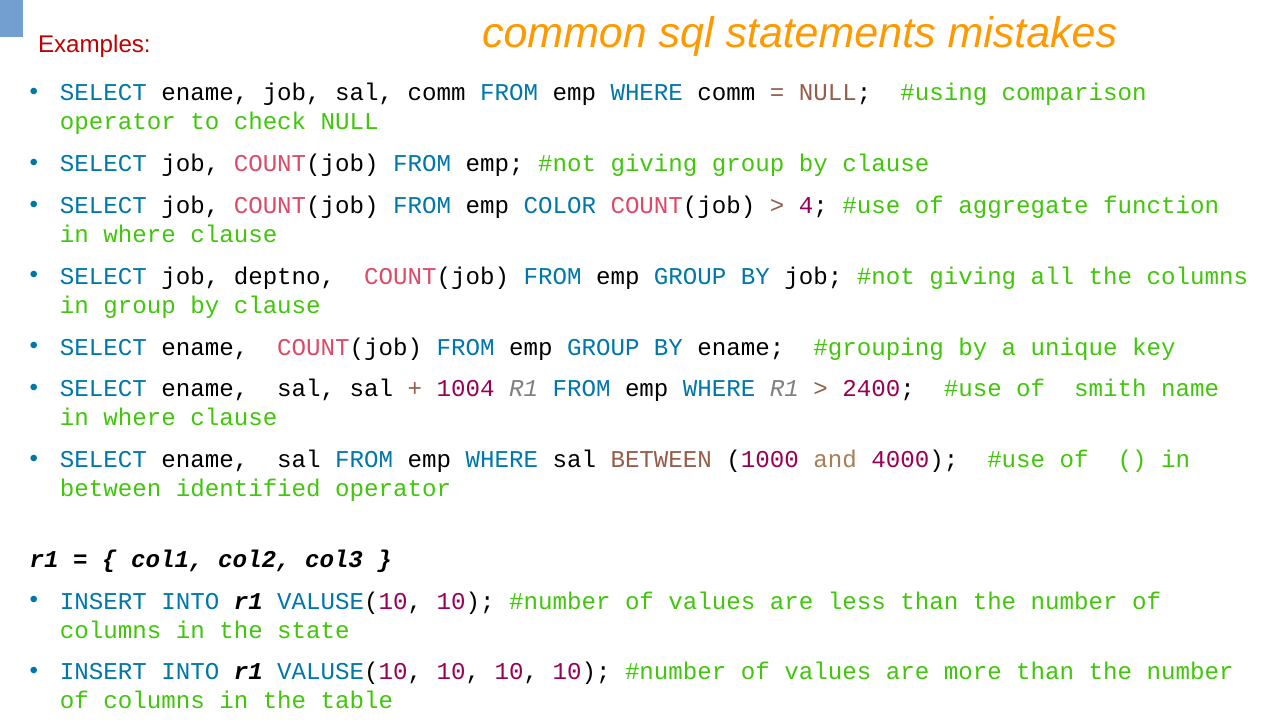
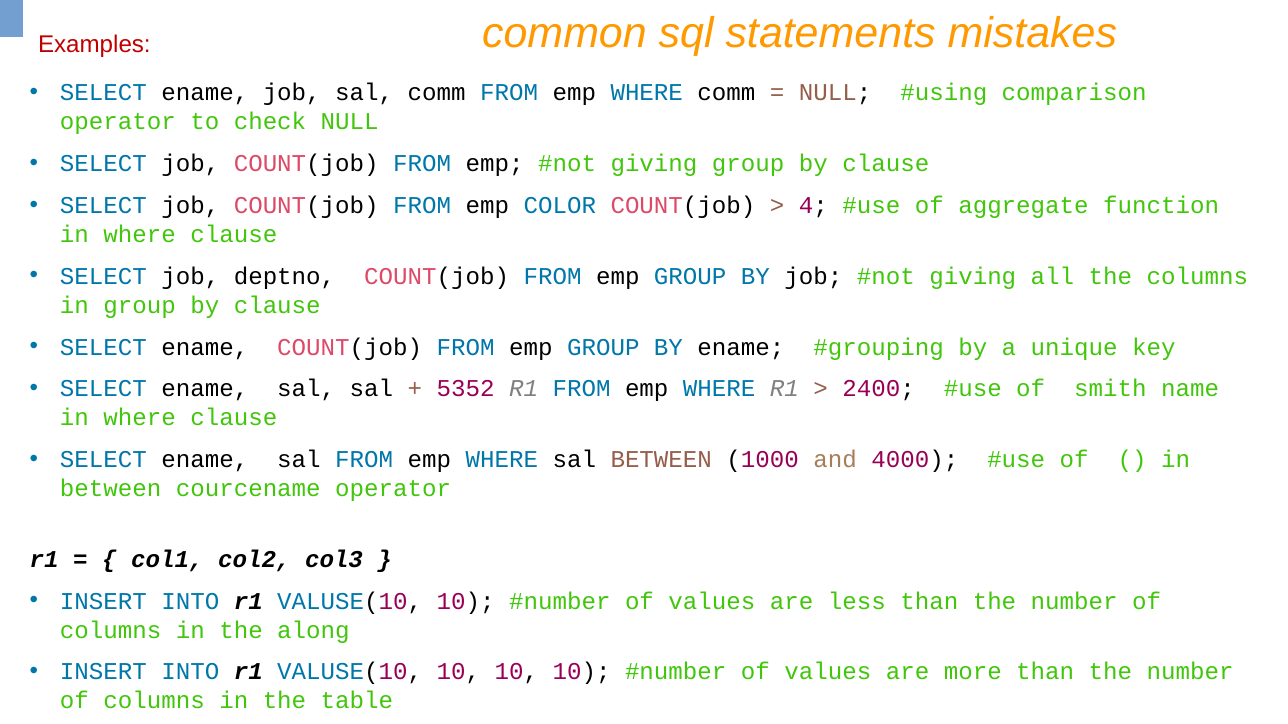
1004: 1004 -> 5352 (466, 389)
identified: identified -> courcename (248, 489)
state: state -> along (313, 631)
